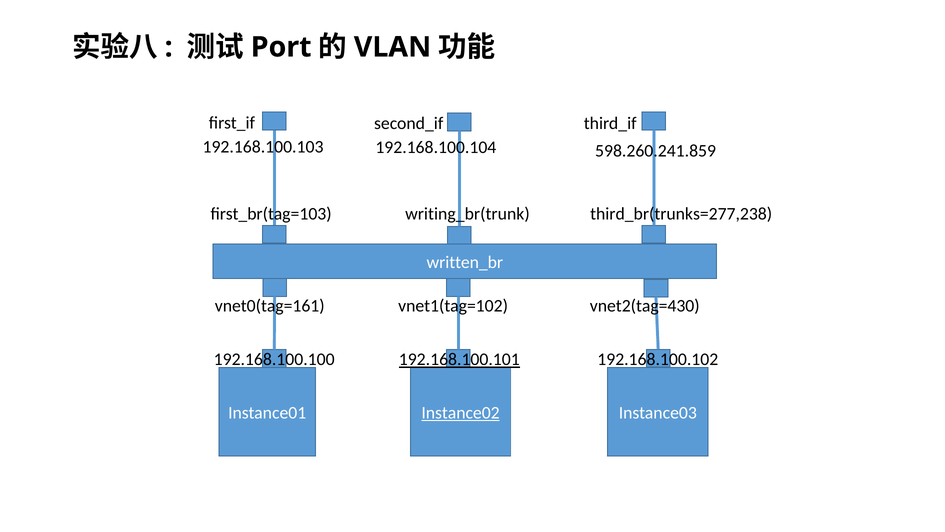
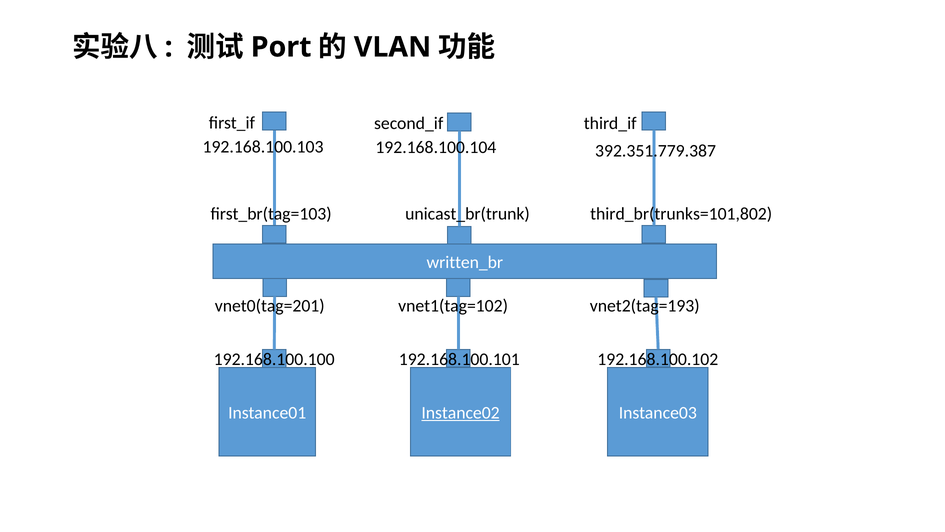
598.260.241.859: 598.260.241.859 -> 392.351.779.387 (656, 151)
writing_br(trunk: writing_br(trunk -> unicast_br(trunk (467, 213)
third_br(trunks=277,238: third_br(trunks=277,238 -> third_br(trunks=101,802 (681, 213)
vnet0(tag=161: vnet0(tag=161 -> vnet0(tag=201 (270, 306)
vnet2(tag=430: vnet2(tag=430 -> vnet2(tag=193 (645, 306)
192.168.100.101 underline: present -> none (459, 359)
